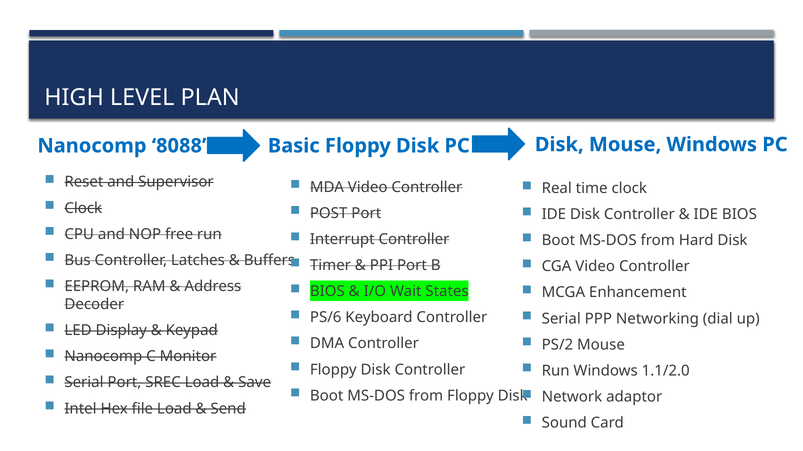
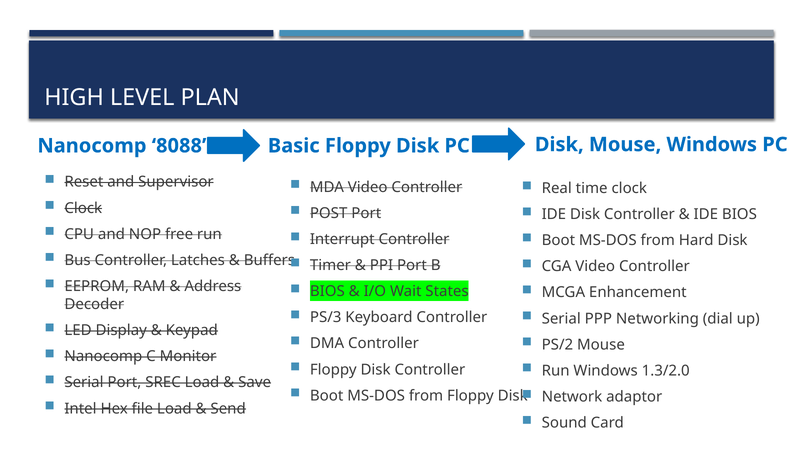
PS/6: PS/6 -> PS/3 (326, 318)
1.1/2.0: 1.1/2.0 -> 1.3/2.0 (666, 371)
